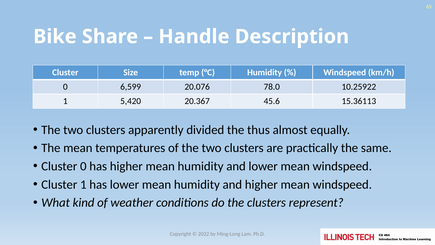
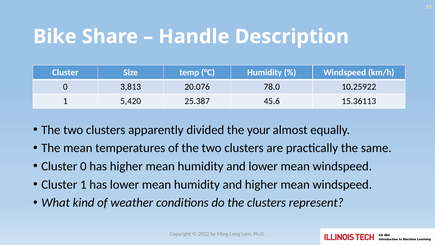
6,599: 6,599 -> 3,813 (131, 87)
20.367: 20.367 -> 25.387 (197, 101)
thus: thus -> your (259, 130)
